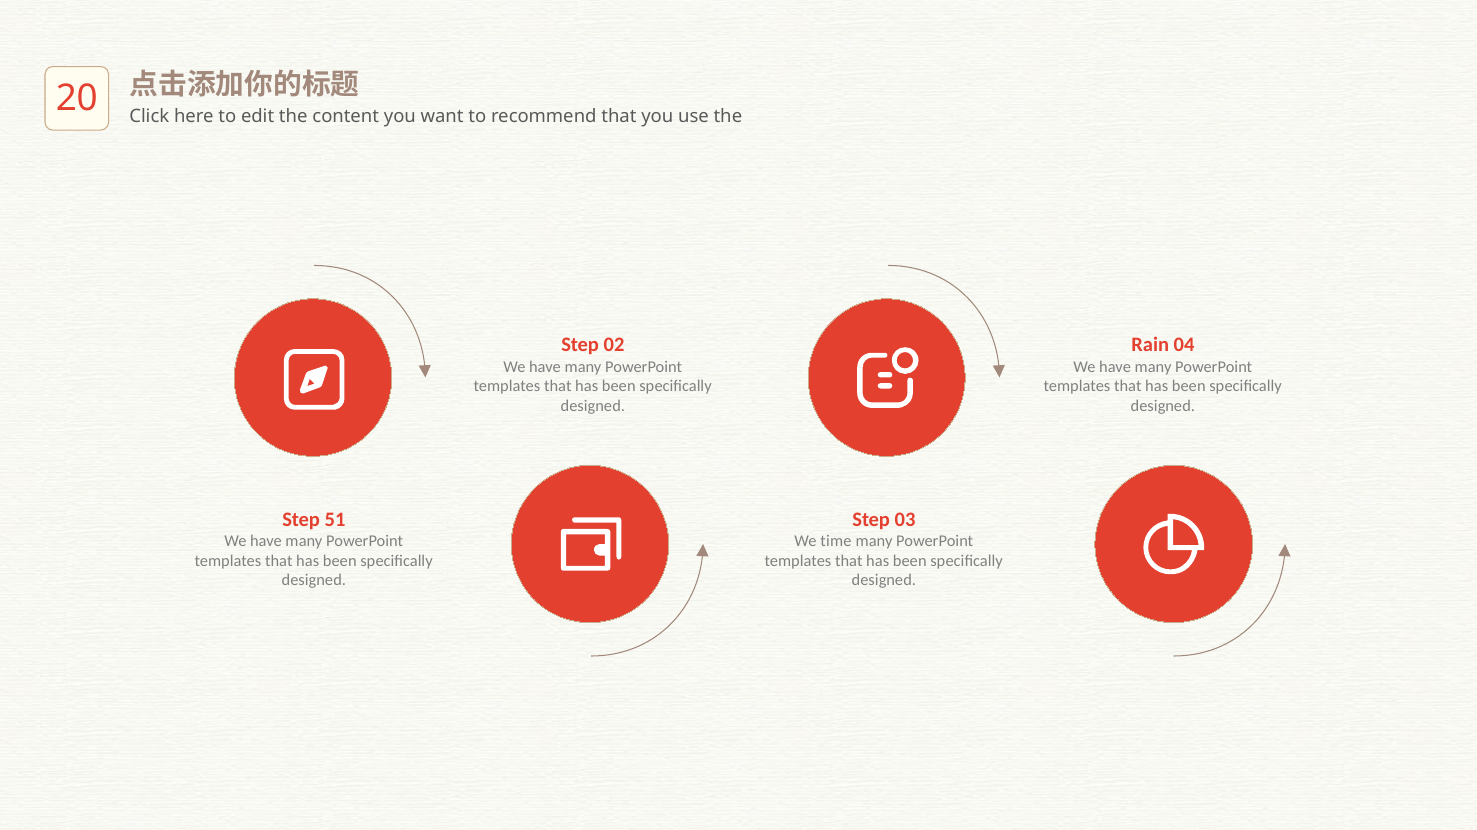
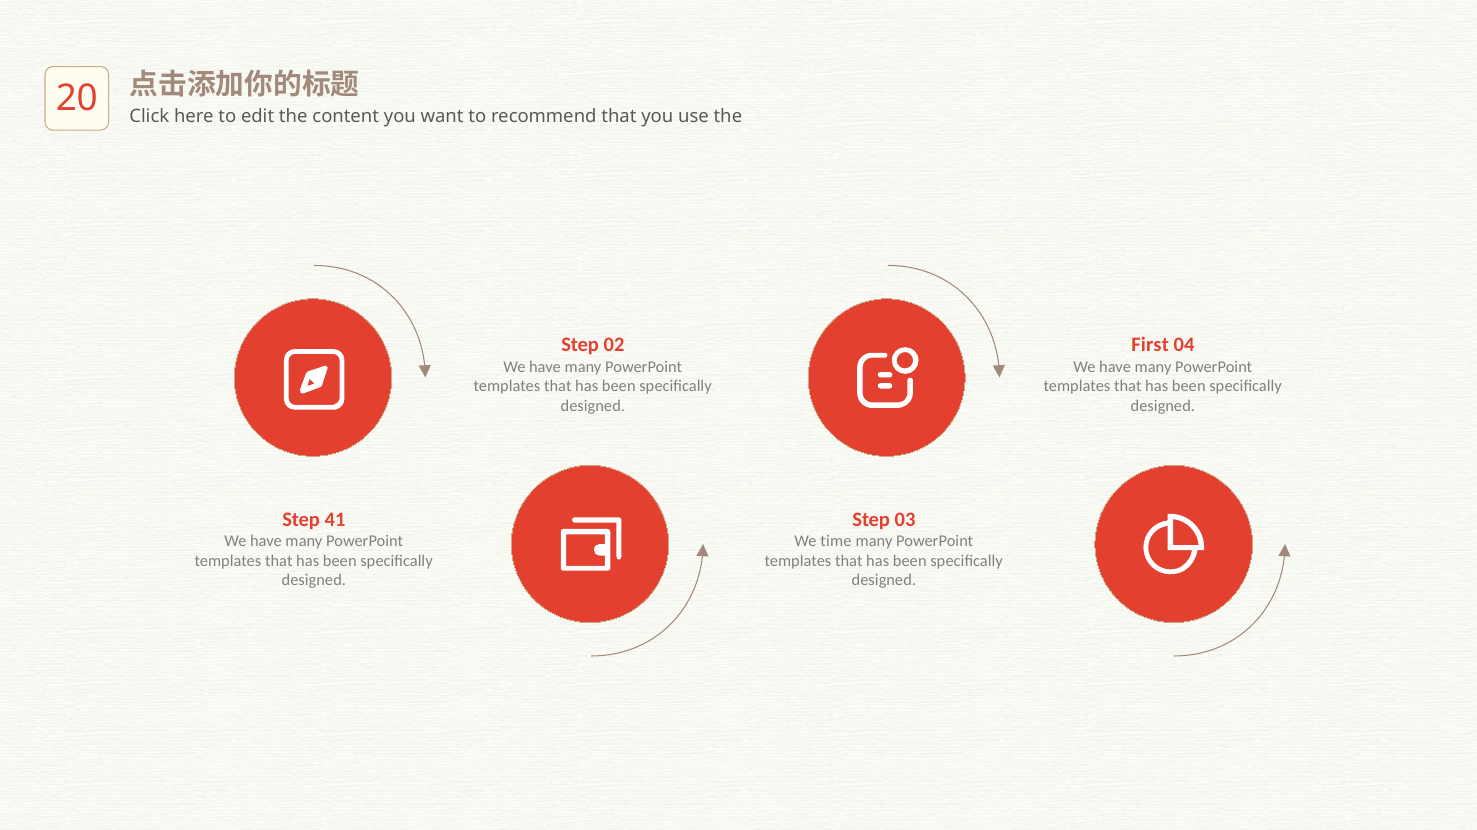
Rain: Rain -> First (1150, 345)
51: 51 -> 41 (335, 520)
